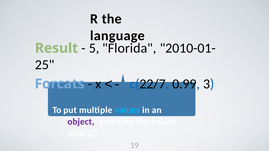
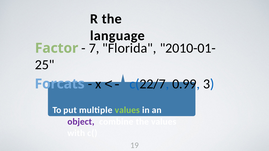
Result: Result -> Factor (57, 48)
5: 5 -> 7 (94, 48)
values colour: light blue -> light green (127, 110)
